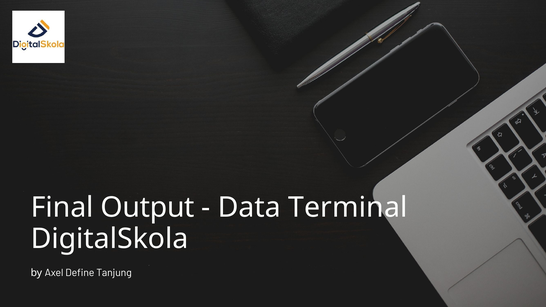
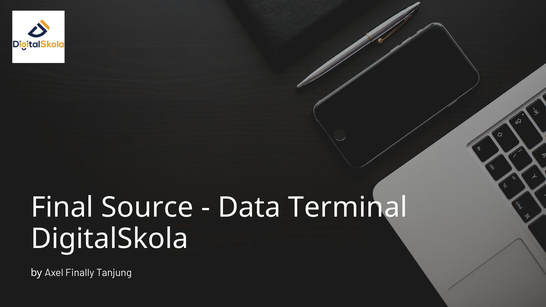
Output: Output -> Source (147, 207)
Define: Define -> Finally (80, 273)
